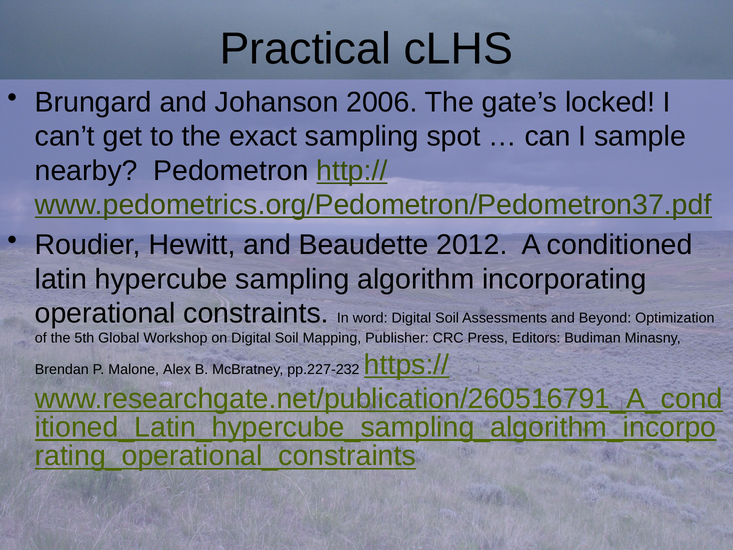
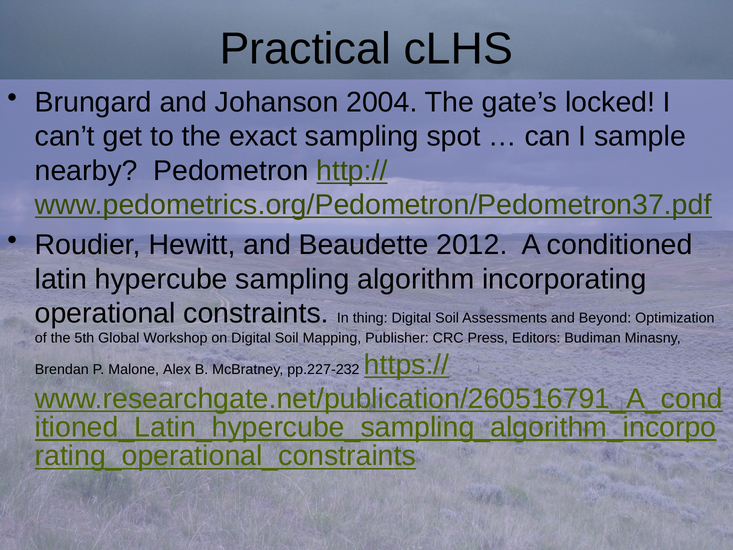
2006: 2006 -> 2004 (382, 102)
word: word -> thing (370, 318)
